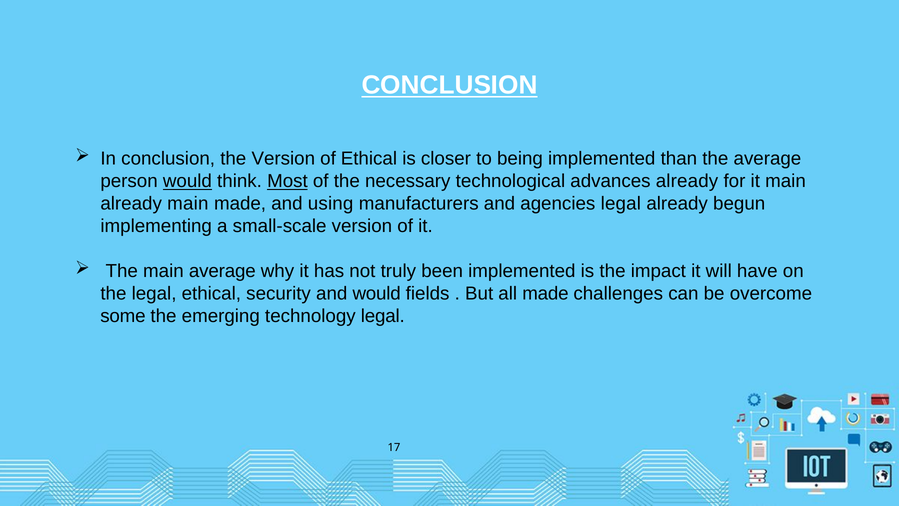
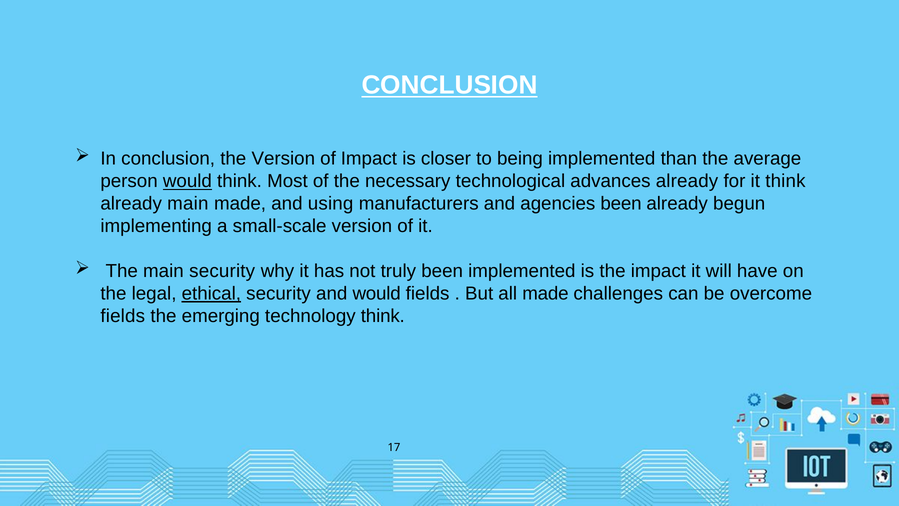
of Ethical: Ethical -> Impact (369, 159)
Most underline: present -> none (287, 181)
it main: main -> think (785, 181)
agencies legal: legal -> been (621, 204)
main average: average -> security (222, 271)
ethical underline: none -> present (211, 294)
some: some -> fields (123, 316)
technology legal: legal -> think (383, 316)
